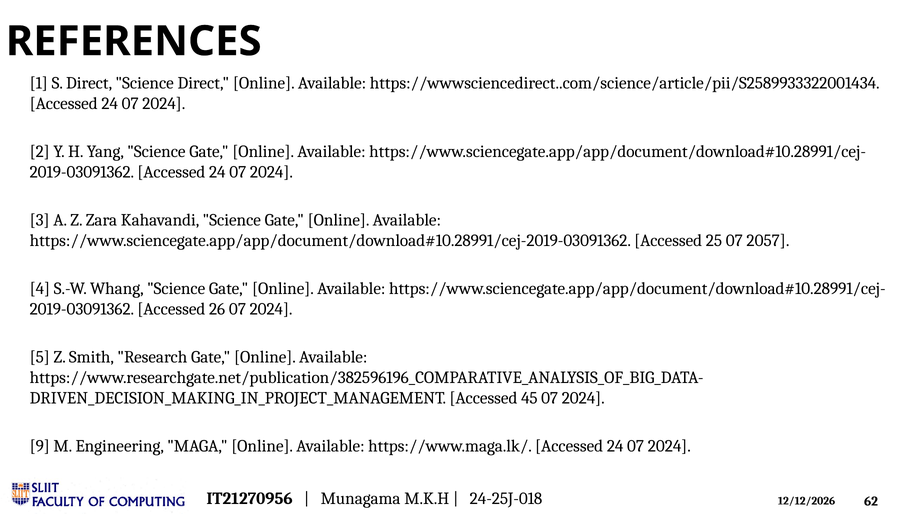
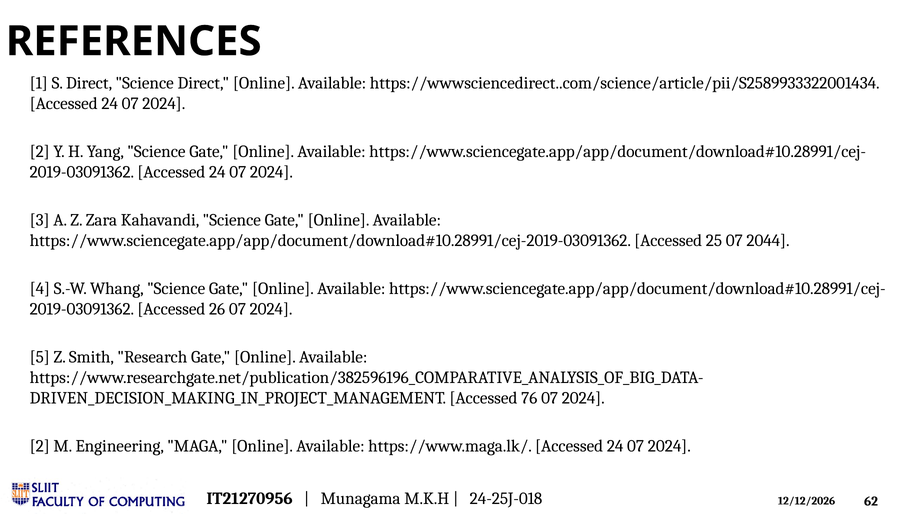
2057: 2057 -> 2044 (768, 241)
45: 45 -> 76 (529, 398)
9: 9 -> 2 (40, 446)
